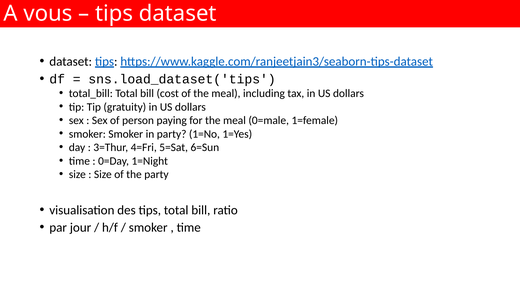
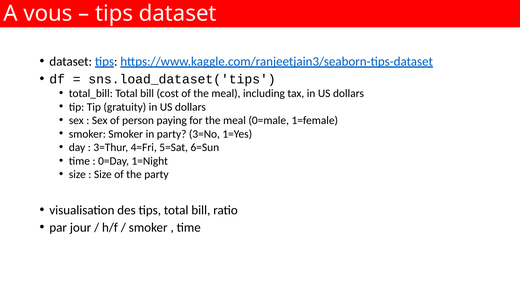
1=No: 1=No -> 3=No (204, 134)
